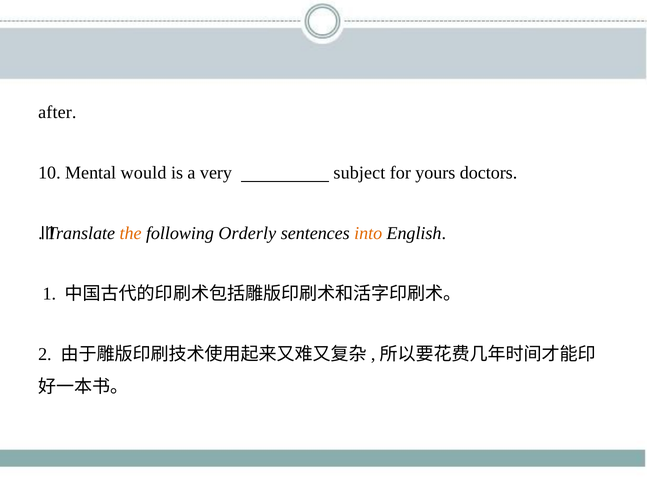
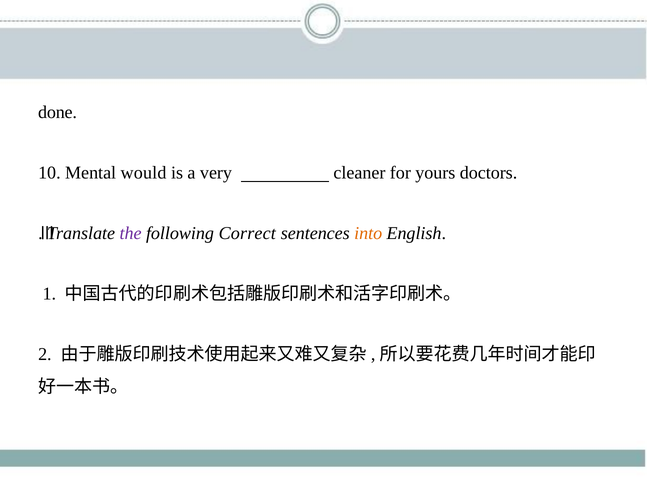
after: after -> done (58, 112)
subject: subject -> cleaner (359, 173)
the colour: orange -> purple (131, 233)
Orderly: Orderly -> Correct (247, 233)
